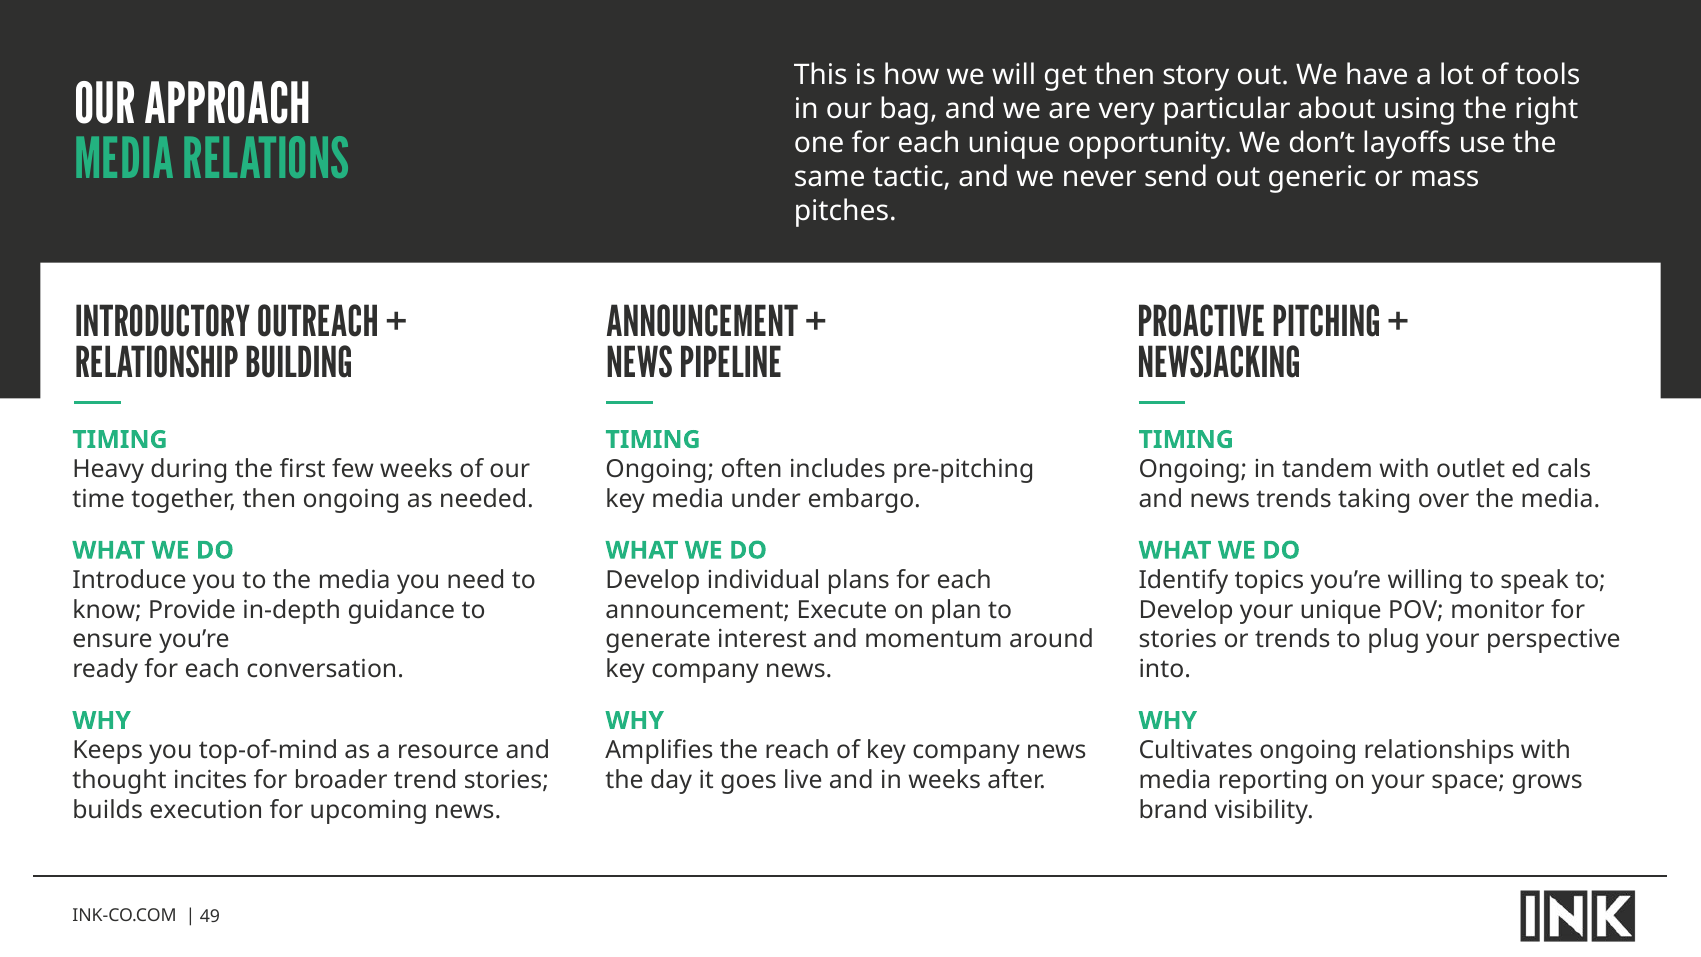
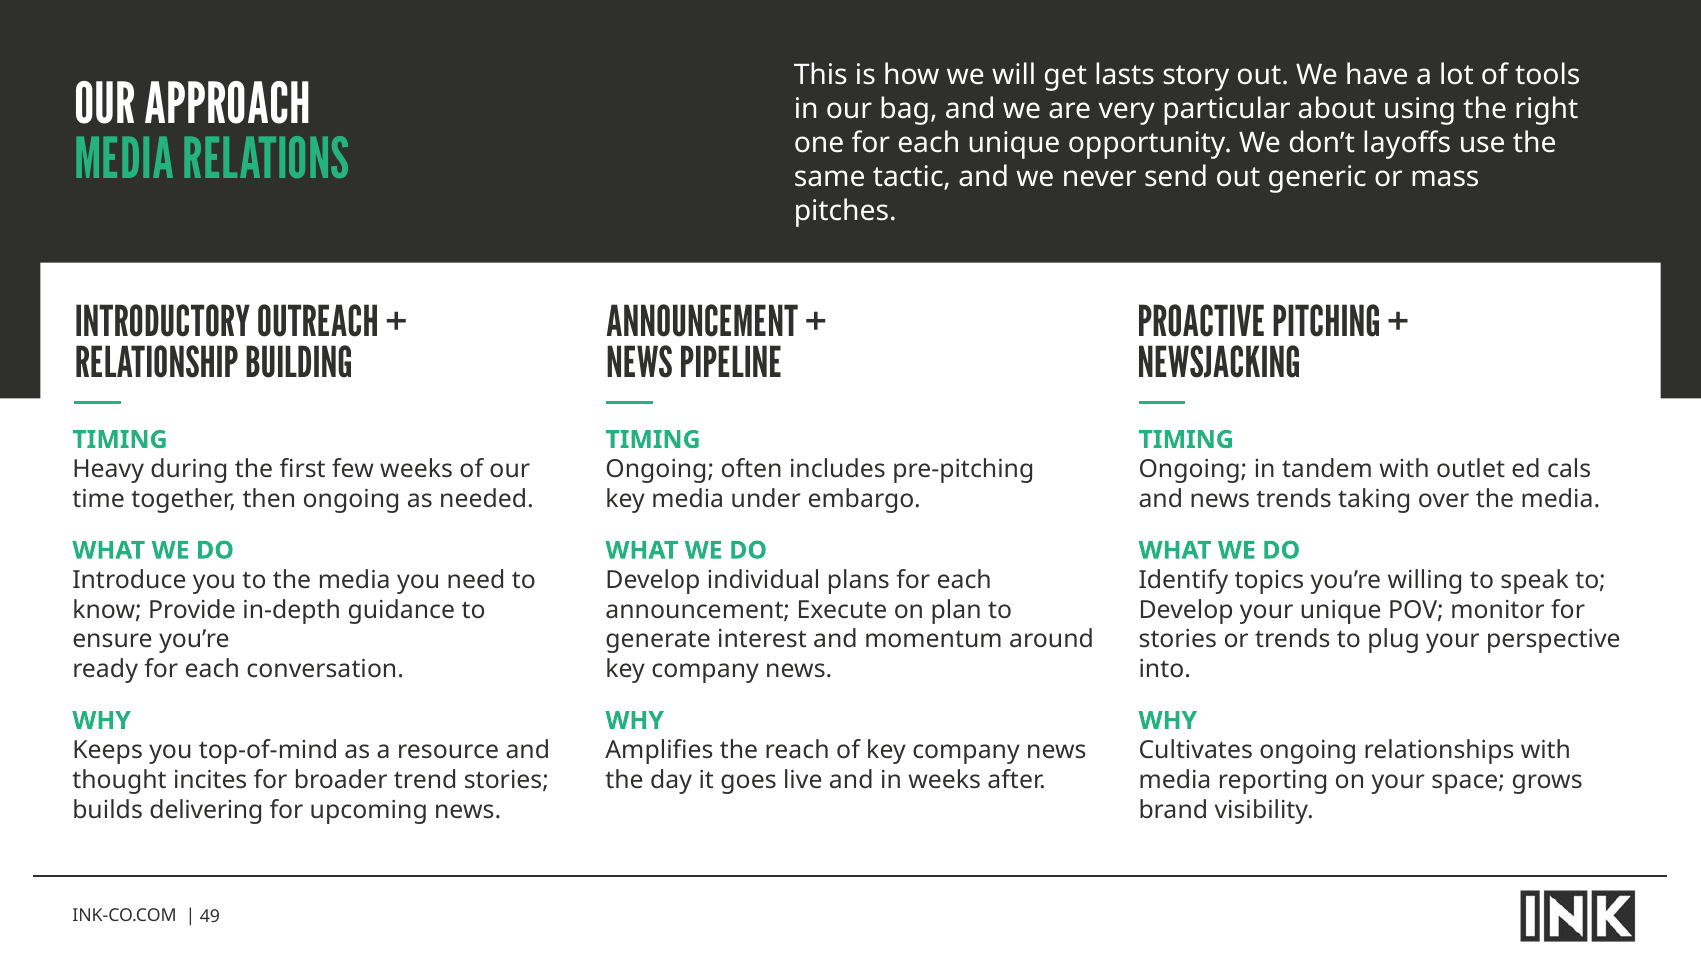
get then: then -> lasts (1125, 75)
execution: execution -> delivering (206, 810)
